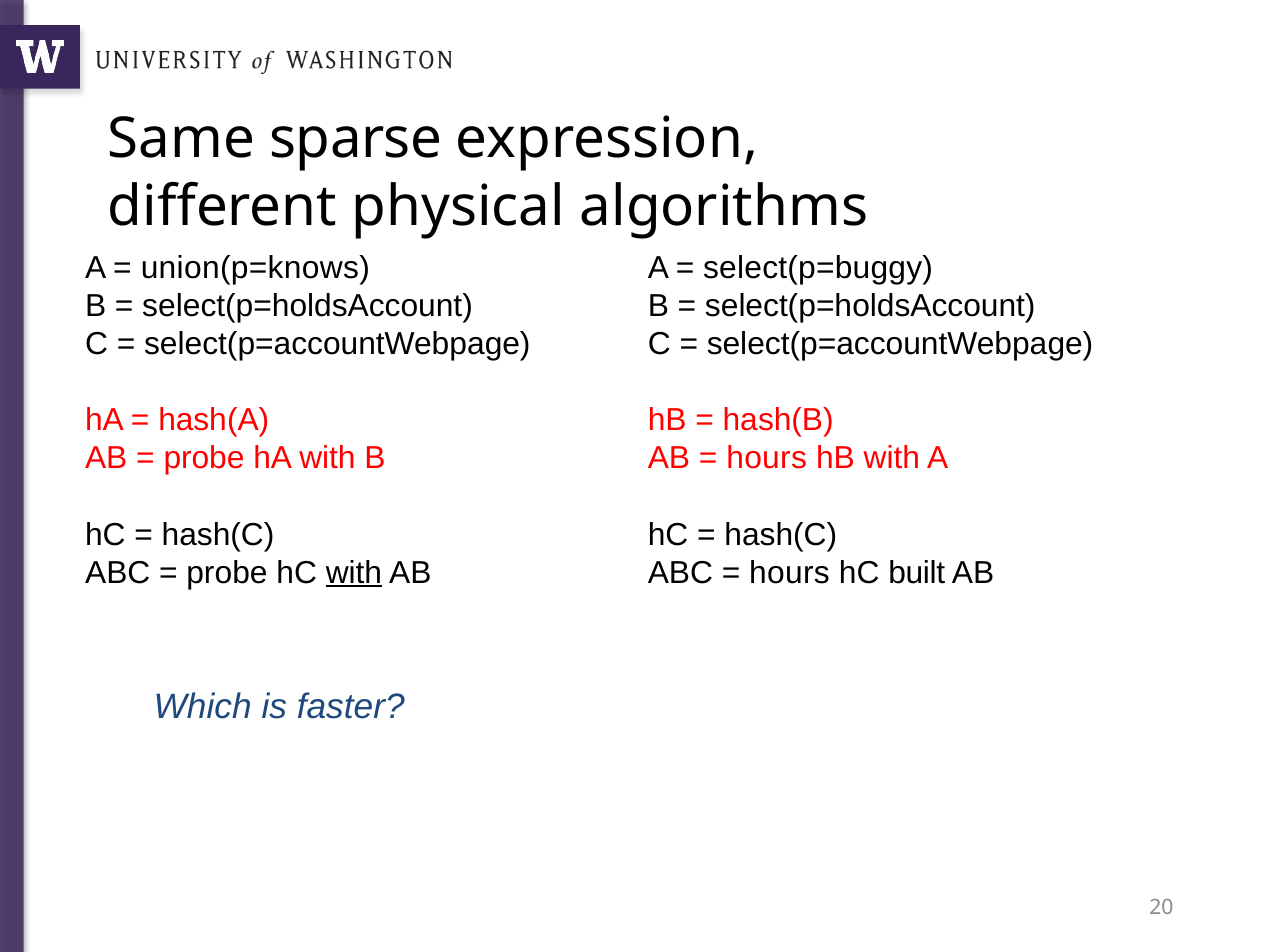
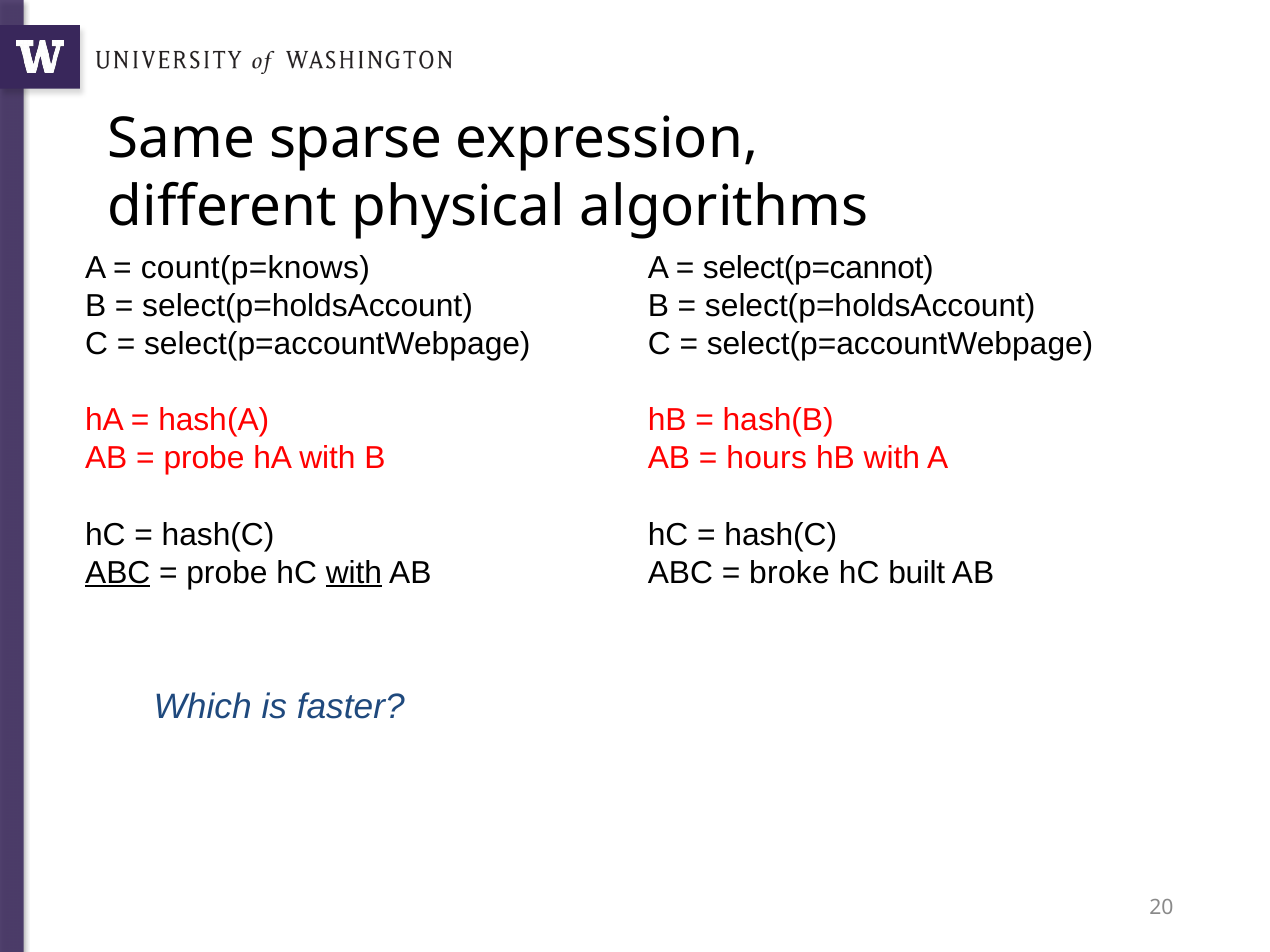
union(p=knows: union(p=knows -> count(p=knows (255, 268)
select(p=buggy: select(p=buggy -> select(p=cannot (818, 268)
ABC underline: none -> present (118, 573)
hours: hours -> broke (790, 573)
